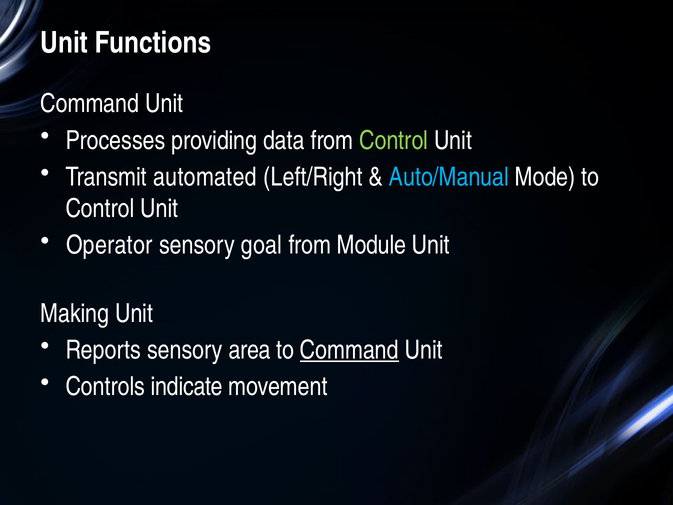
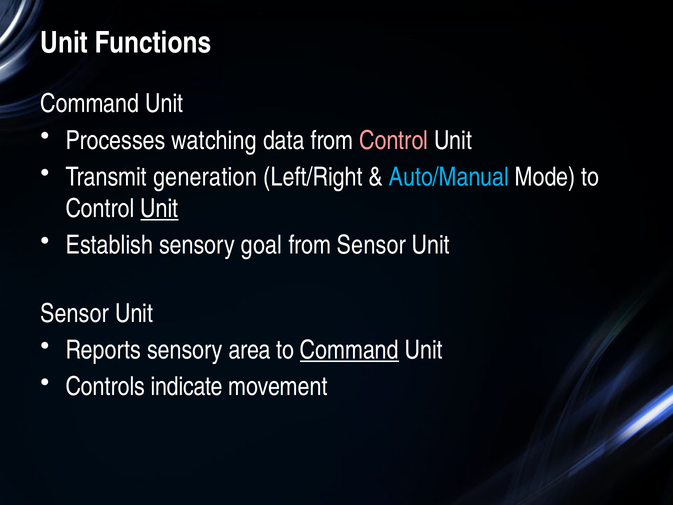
providing: providing -> watching (214, 140)
Control colour: light green -> pink (394, 140)
automated: automated -> generation (205, 177)
Unit underline: none -> present (159, 208)
Operator: Operator -> Establish (109, 245)
from Module: Module -> Sensor (371, 245)
Making: Making -> Sensor (75, 313)
